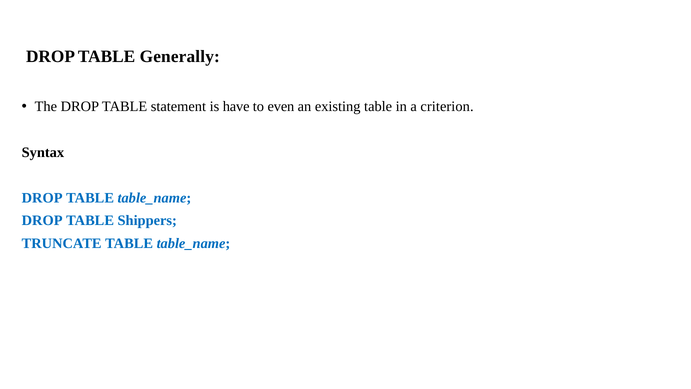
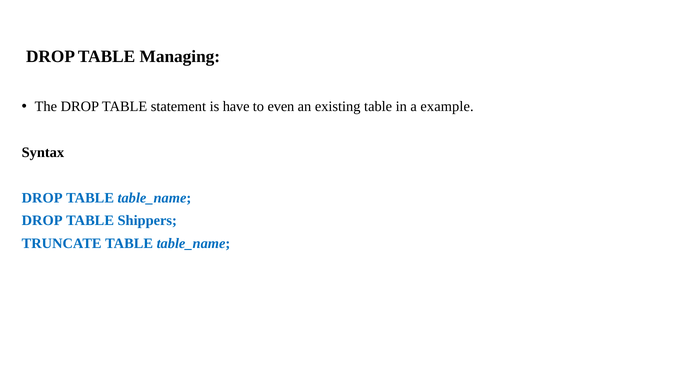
Generally: Generally -> Managing (180, 56)
criterion: criterion -> example (447, 107)
